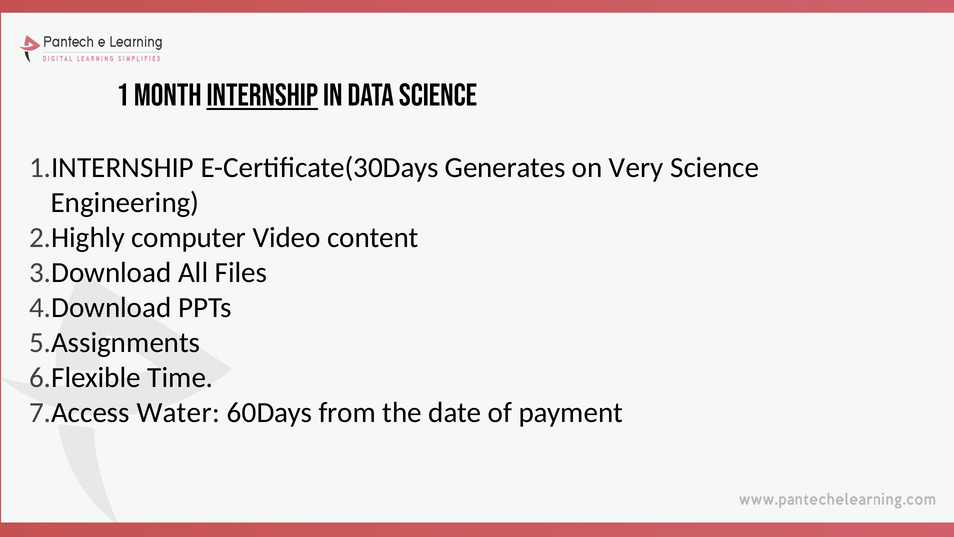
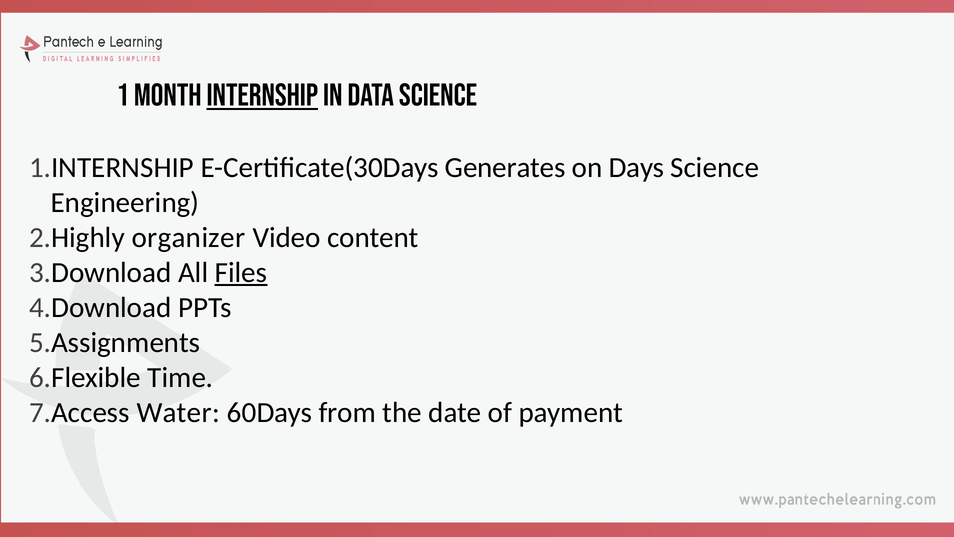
Very: Very -> Days (637, 167)
computer: computer -> organizer (188, 237)
Files underline: none -> present (241, 272)
